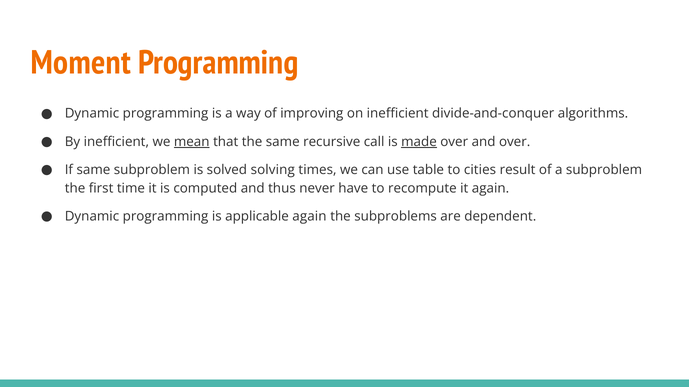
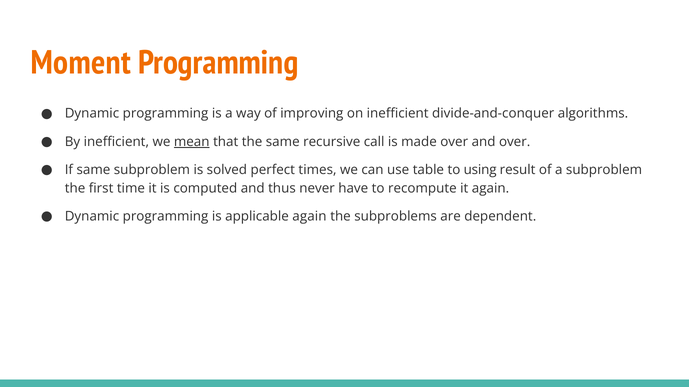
made underline: present -> none (419, 142)
solving: solving -> perfect (273, 170)
cities: cities -> using (480, 170)
